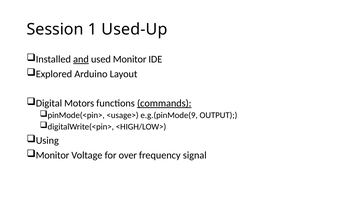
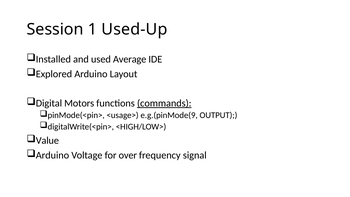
and underline: present -> none (81, 59)
used Monitor: Monitor -> Average (130, 59)
Using: Using -> Value (47, 140)
Monitor: Monitor -> Arduino (52, 155)
